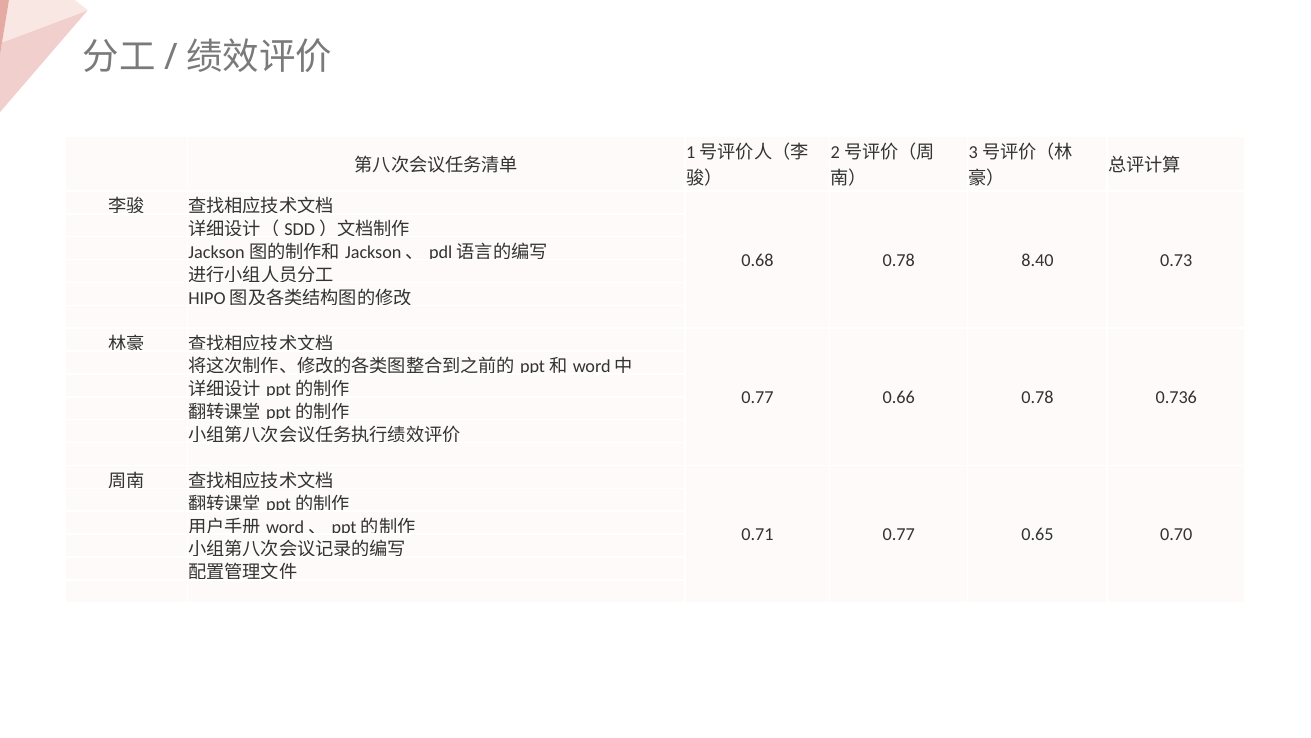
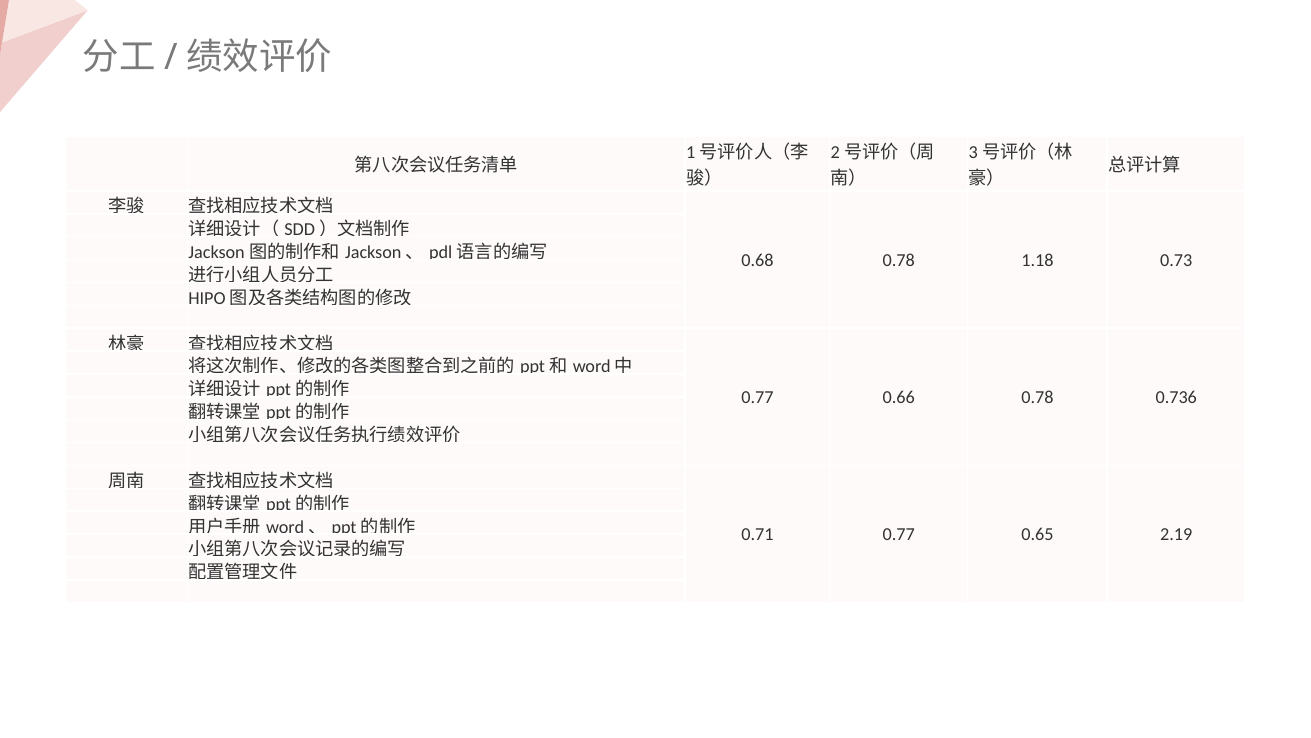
8.40: 8.40 -> 1.18 (1038, 260)
0.70: 0.70 -> 2.19 (1176, 534)
